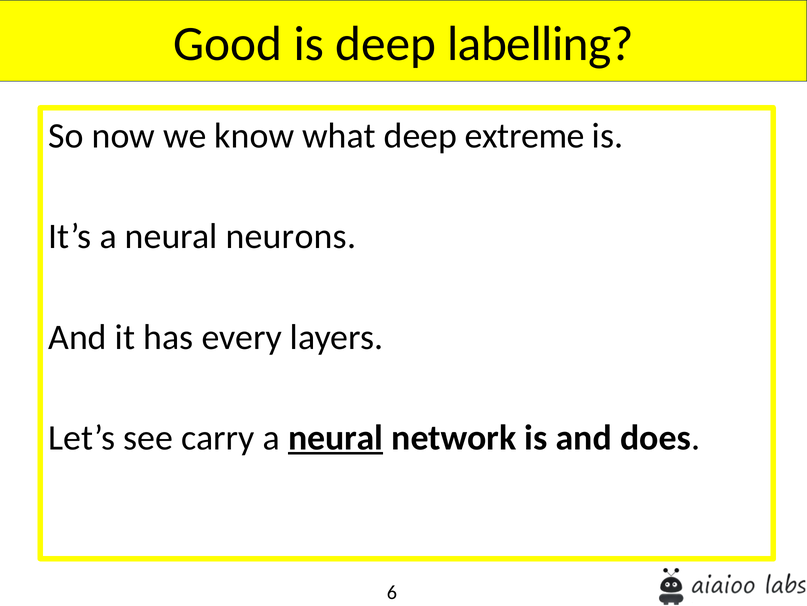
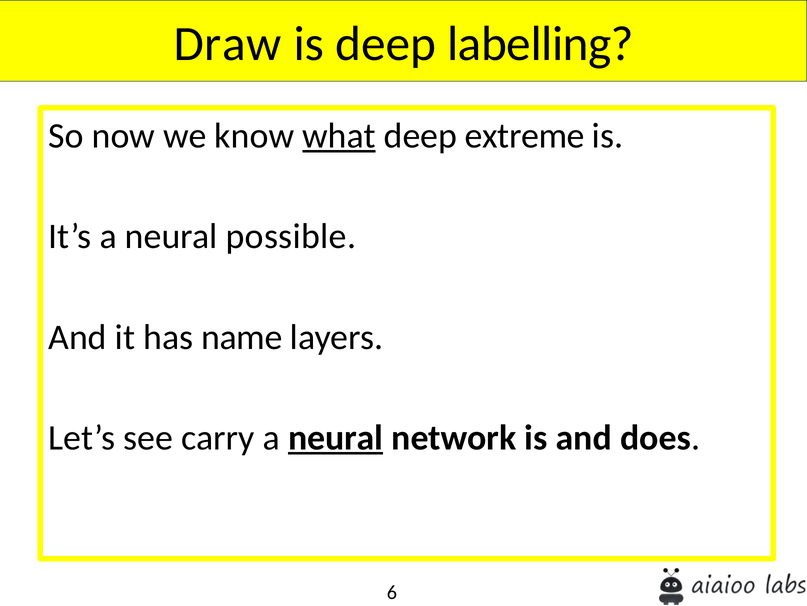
Good: Good -> Draw (228, 44)
what underline: none -> present (339, 136)
neurons: neurons -> possible (291, 236)
every: every -> name (242, 337)
